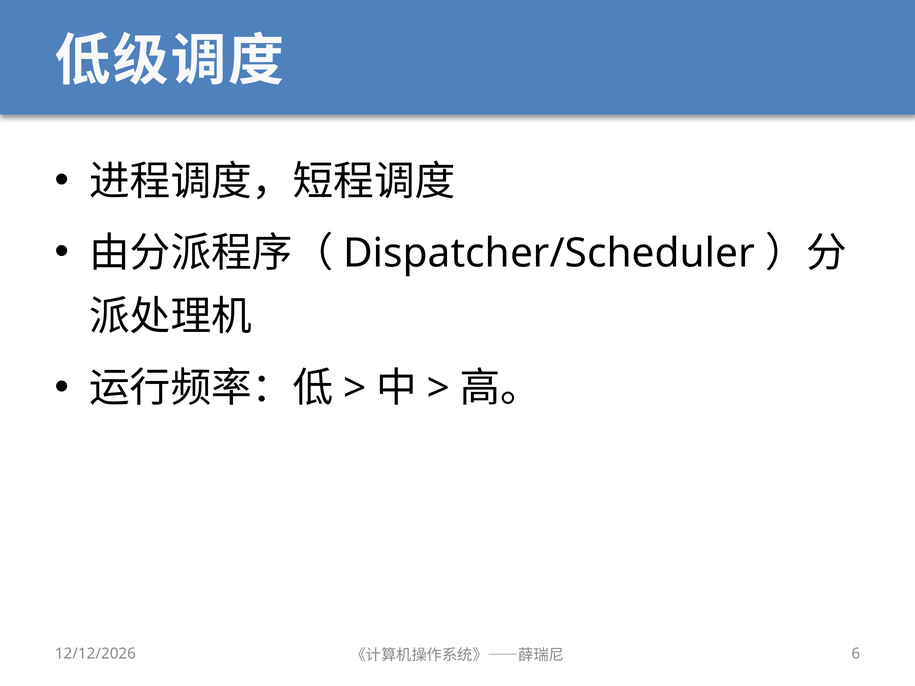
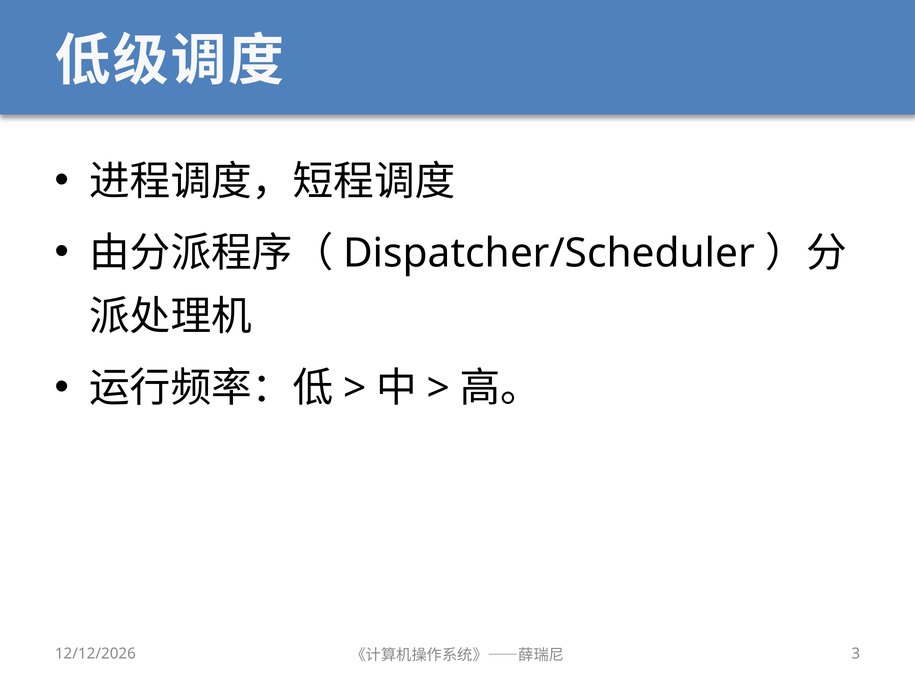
6: 6 -> 3 (856, 654)
